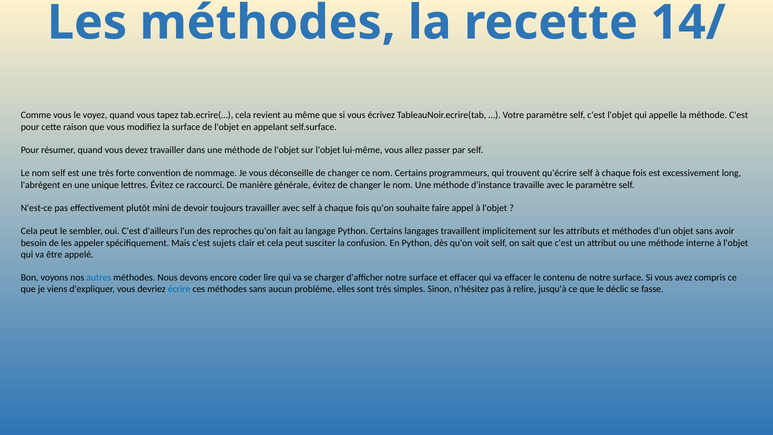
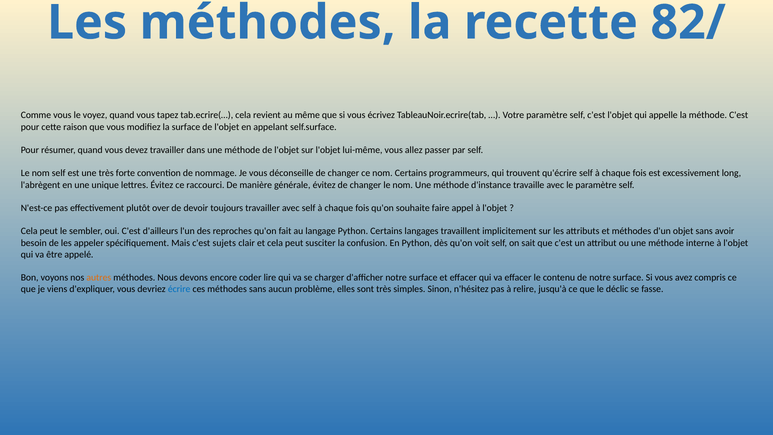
14/: 14/ -> 82/ (688, 23)
mini: mini -> over (161, 208)
autres colour: blue -> orange (99, 278)
